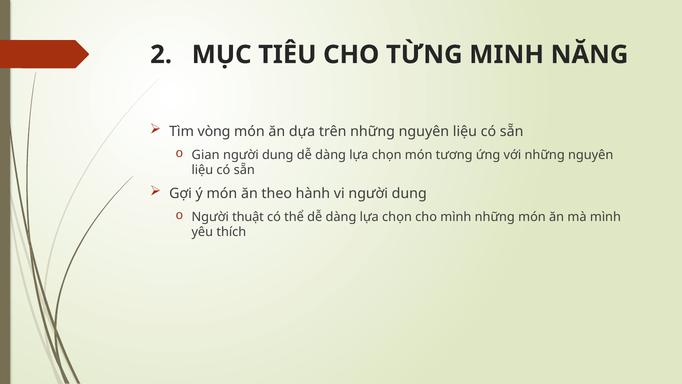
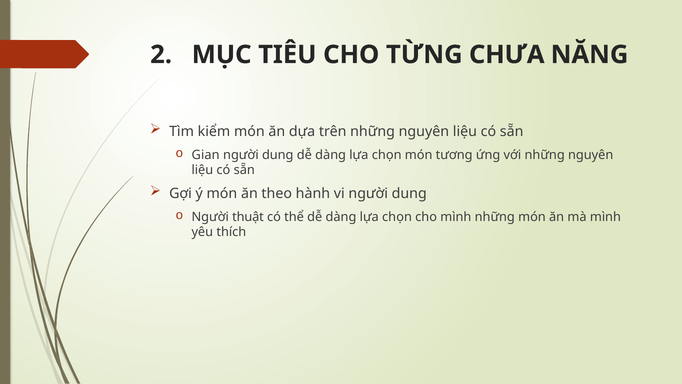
MINH: MINH -> CHƯA (507, 55)
vòng: vòng -> kiểm (214, 131)
